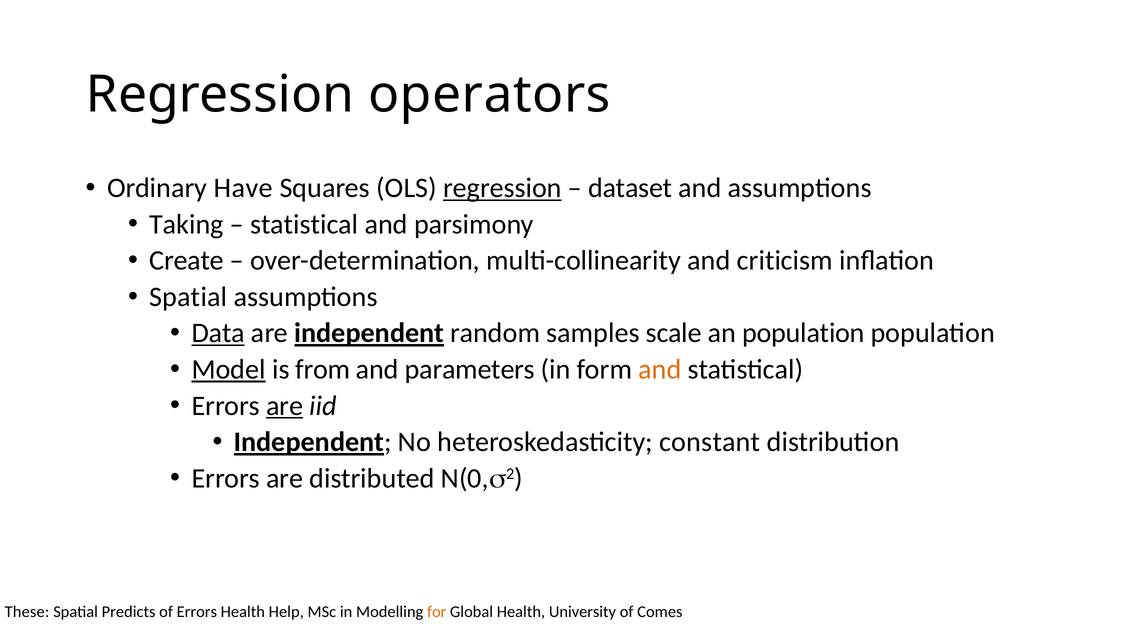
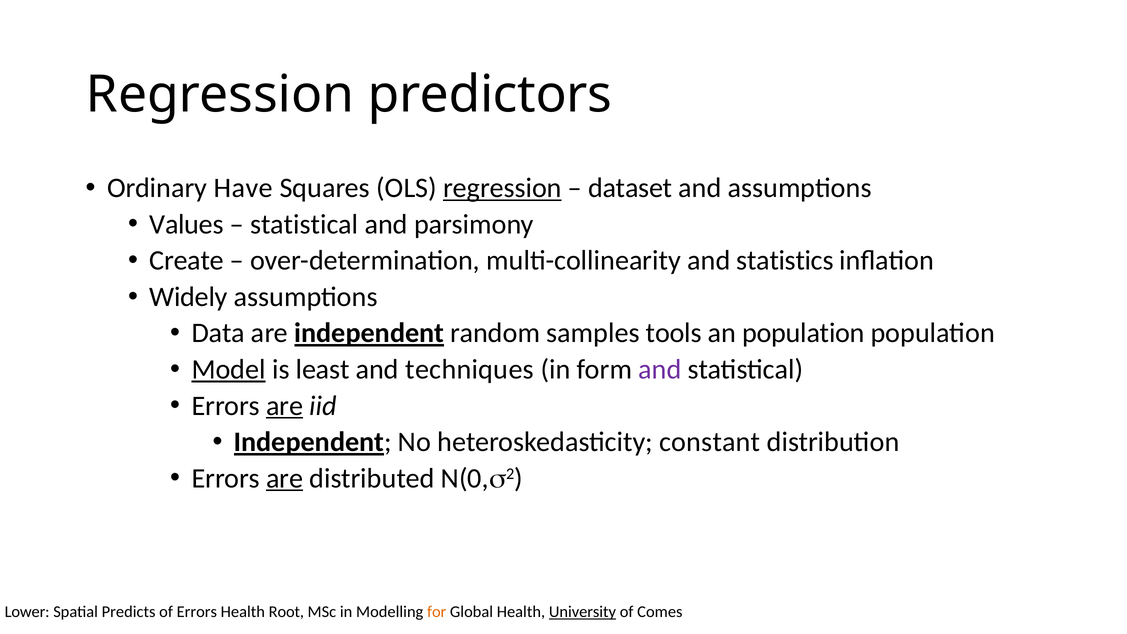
operators: operators -> predictors (490, 95)
Taking: Taking -> Values (187, 224)
criticism: criticism -> statistics (785, 261)
Spatial: Spatial -> Widely (188, 297)
Data underline: present -> none (218, 333)
scale: scale -> tools (674, 333)
from: from -> least (323, 369)
parameters: parameters -> techniques (470, 369)
and colour: orange -> purple (660, 369)
are underline: none -> present (285, 478)
These: These -> Lower (27, 612)
Help: Help -> Root (286, 612)
University underline: none -> present (582, 612)
